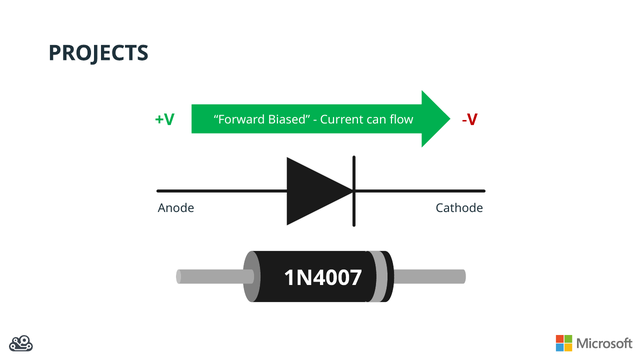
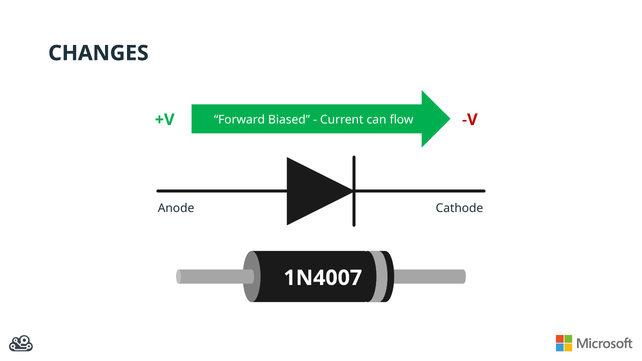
PROJECTS: PROJECTS -> CHANGES (98, 53)
